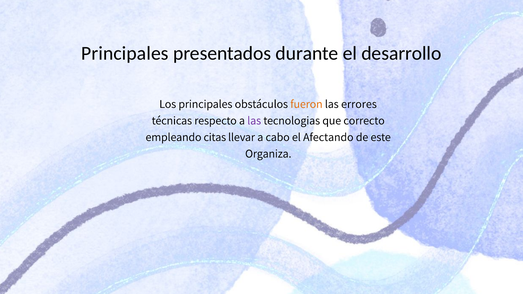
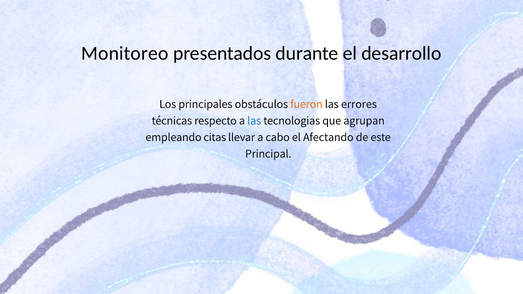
Principales: Principales -> Monitoreo (125, 53)
las colour: purple -> blue (254, 121)
correcto: correcto -> agrupan (364, 121)
Organiza: Organiza -> Principal (268, 154)
